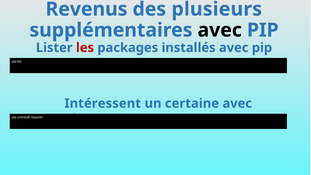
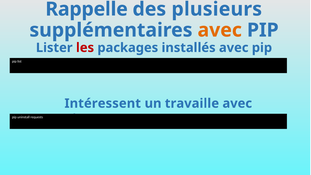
Revenus: Revenus -> Rappelle (87, 9)
avec colour: black -> orange (220, 30)
certaine: certaine -> travaille (192, 103)
